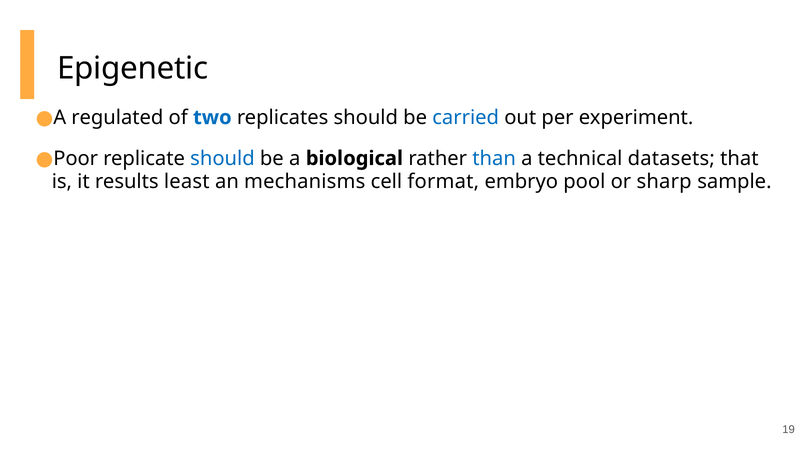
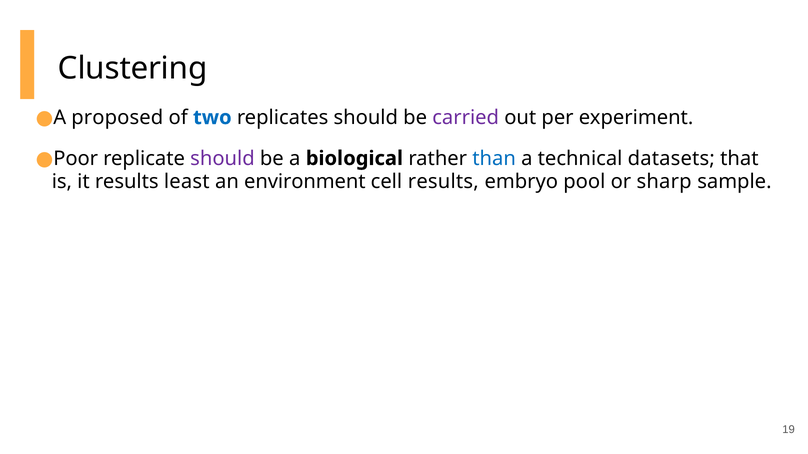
Epigenetic: Epigenetic -> Clustering (133, 69)
regulated: regulated -> proposed (117, 118)
carried colour: blue -> purple (466, 118)
should colour: blue -> purple (222, 159)
mechanisms: mechanisms -> environment (305, 182)
cell format: format -> results (443, 182)
